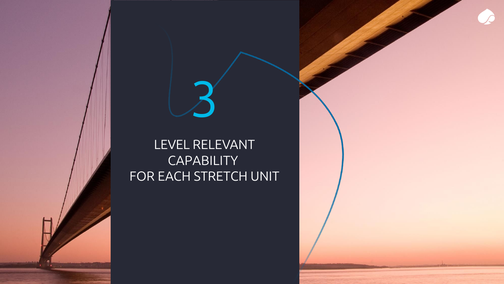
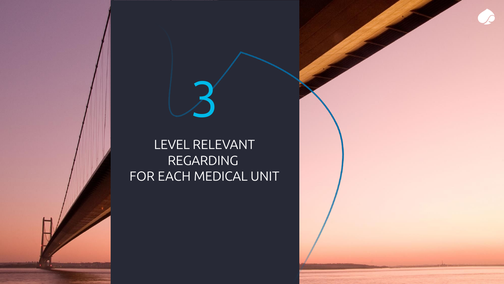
CAPABILITY: CAPABILITY -> REGARDING (203, 160)
STRETCH: STRETCH -> MEDICAL (221, 176)
